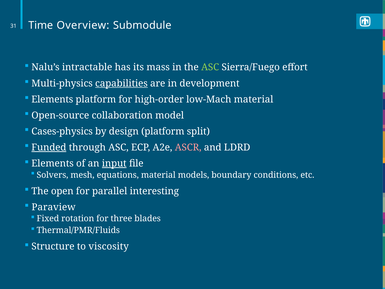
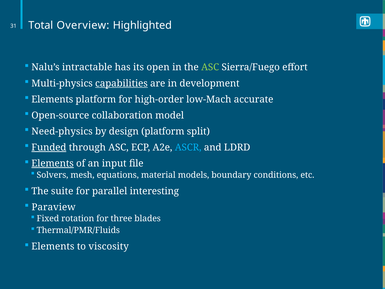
Time: Time -> Total (41, 25)
Submodule: Submodule -> Highlighted (142, 25)
mass: mass -> open (158, 67)
low-Mach material: material -> accurate (254, 99)
Cases-physics: Cases-physics -> Need-physics (62, 131)
ASCR colour: pink -> light blue (188, 147)
Elements underline: none -> present (53, 163)
input underline: present -> none (114, 163)
open: open -> suite (62, 191)
Structure: Structure -> Elements (53, 246)
